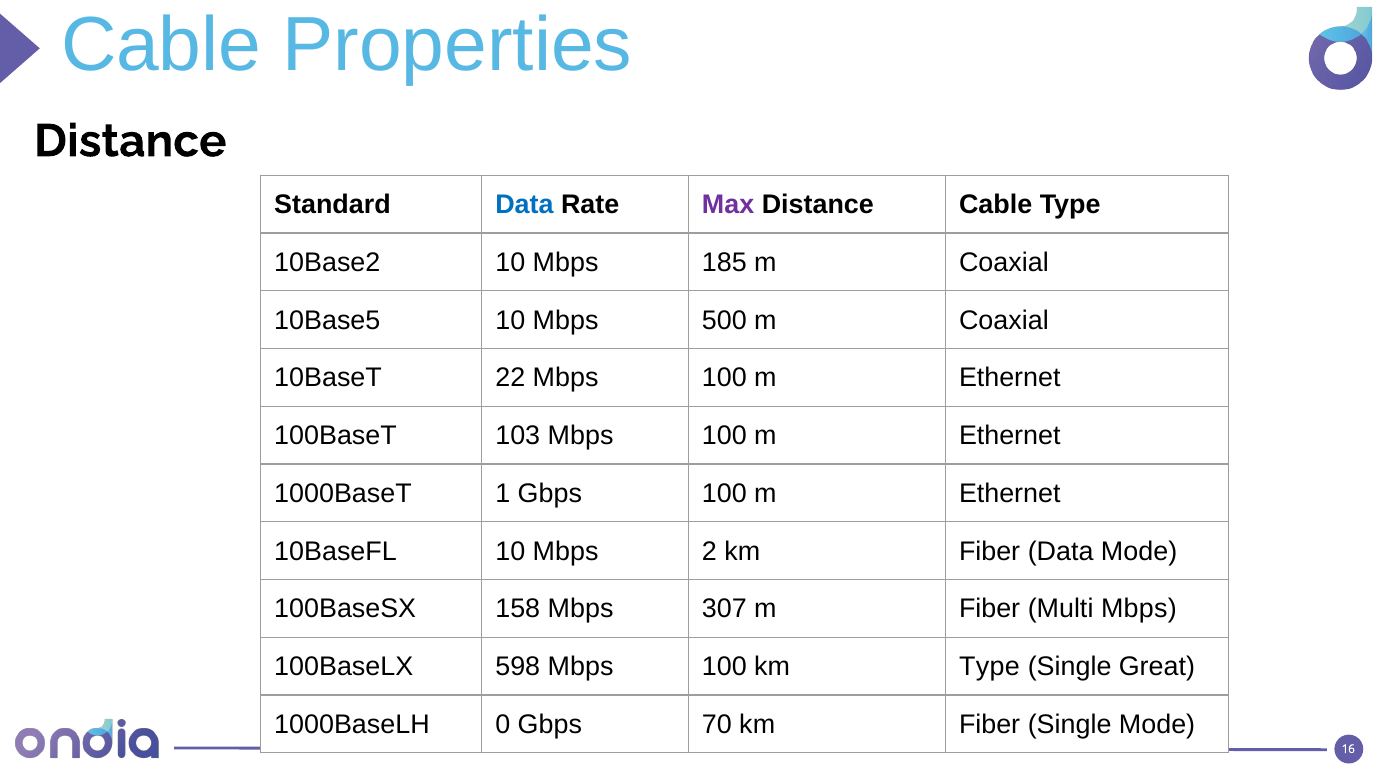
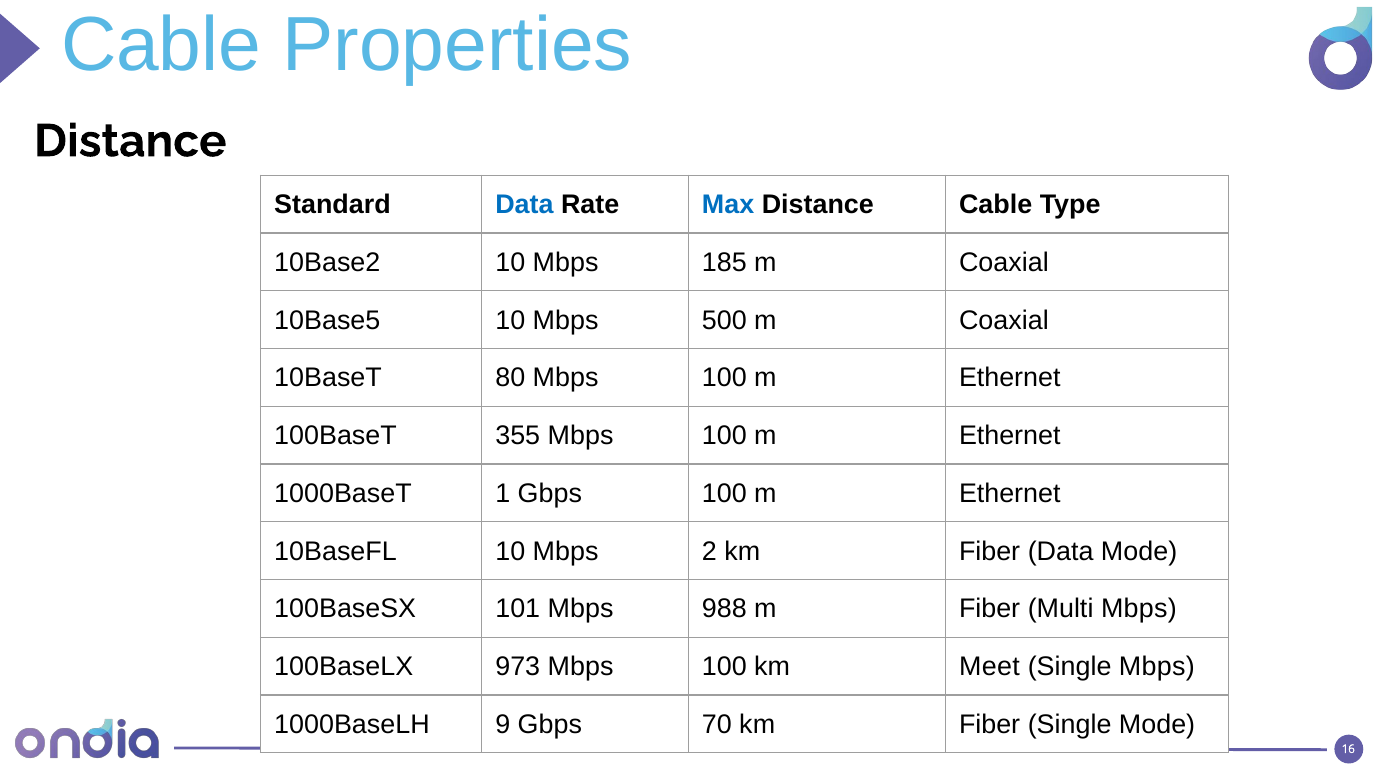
Max colour: purple -> blue (728, 205)
22: 22 -> 80 (510, 378)
103: 103 -> 355 (518, 436)
158: 158 -> 101 (518, 609)
307: 307 -> 988 (724, 609)
598: 598 -> 973 (518, 667)
km Type: Type -> Meet (989, 667)
Single Great: Great -> Mbps (1157, 667)
0: 0 -> 9 (503, 725)
